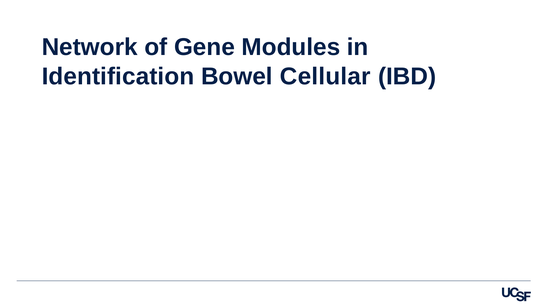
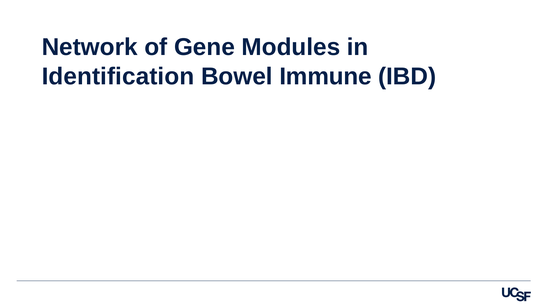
Cellular: Cellular -> Immune (326, 76)
